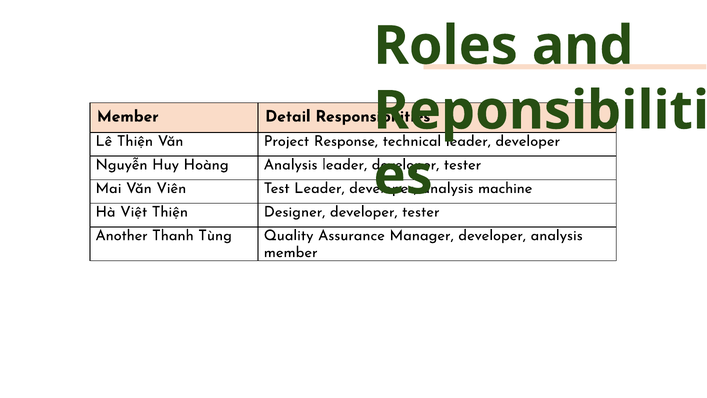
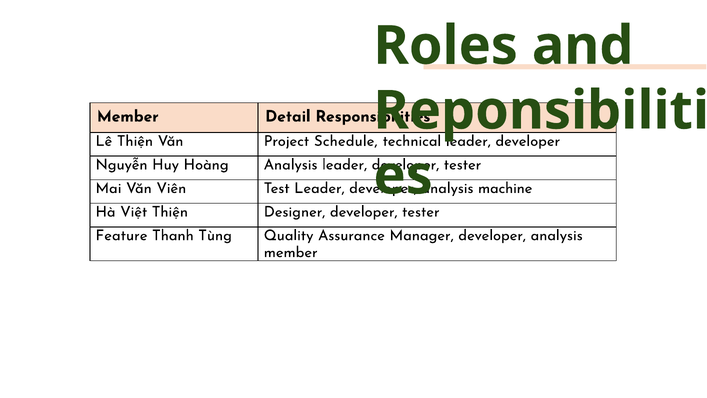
Response: Response -> Schedule (346, 141)
Another: Another -> Feature (121, 235)
